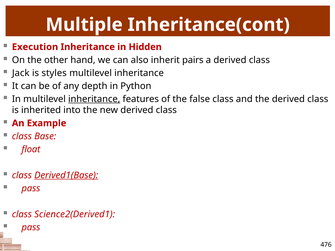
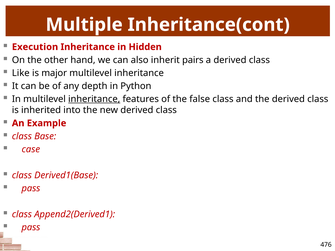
Jack: Jack -> Like (21, 73)
styles: styles -> major (54, 73)
float: float -> case (31, 149)
Derived1(Base underline: present -> none (66, 175)
Science2(Derived1: Science2(Derived1 -> Append2(Derived1 (75, 215)
